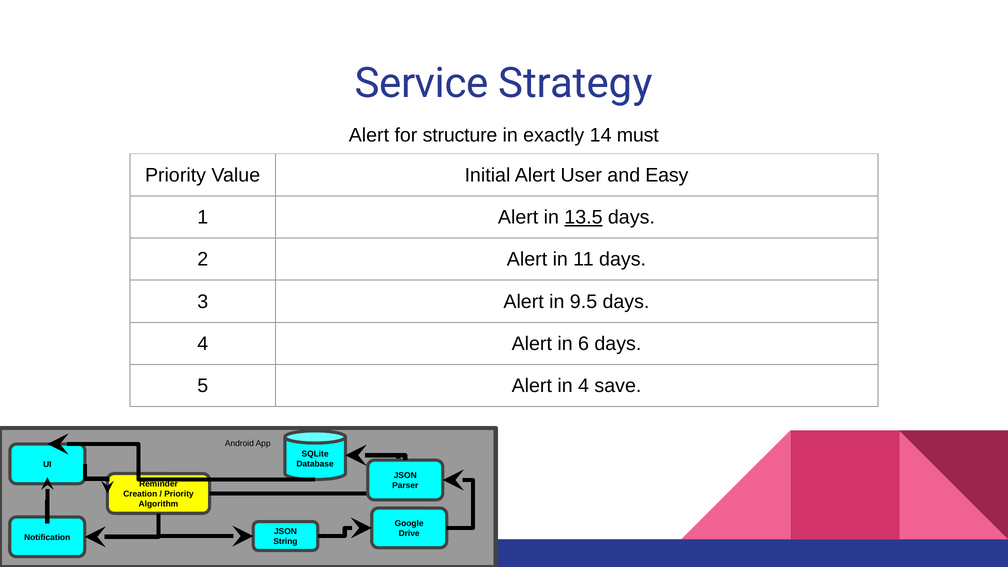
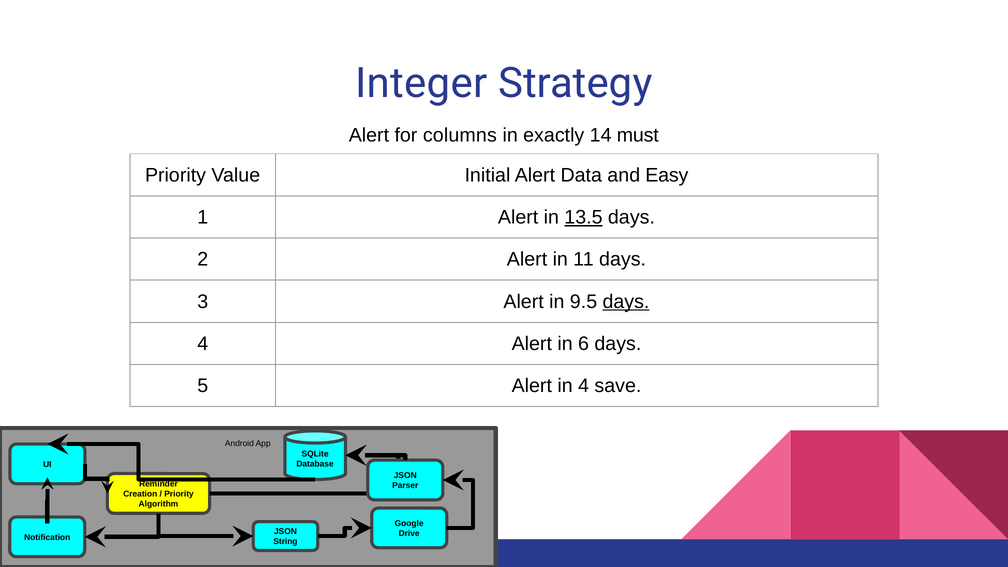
Service: Service -> Integer (421, 83)
structure: structure -> columns (460, 135)
User: User -> Data (581, 175)
days underline: none -> present (626, 302)
